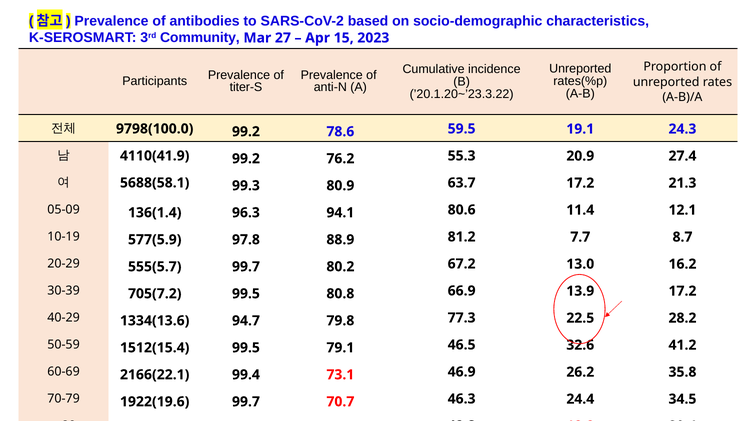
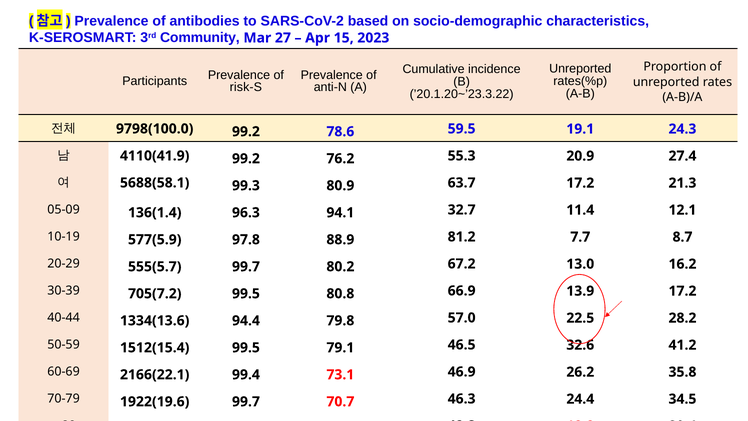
titer-S: titer-S -> risk-S (246, 87)
80.6: 80.6 -> 32.7 (462, 210)
40-29: 40-29 -> 40-44 (64, 317)
94.7: 94.7 -> 94.4 (246, 320)
77.3: 77.3 -> 57.0 (462, 318)
